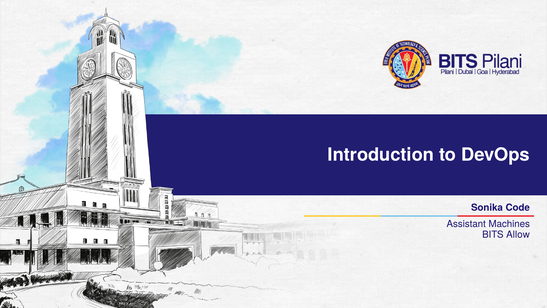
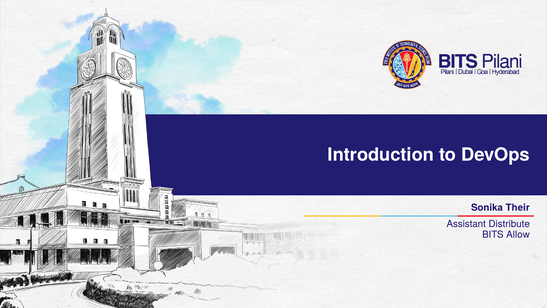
Code: Code -> Their (518, 207)
Machines: Machines -> Distribute (509, 224)
